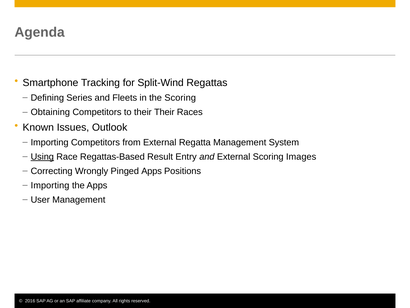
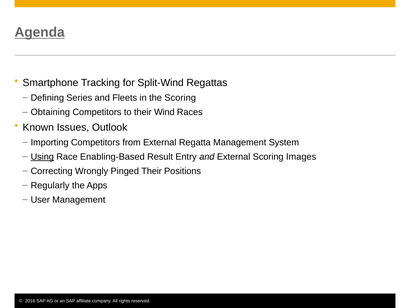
Agenda underline: none -> present (40, 32)
their Their: Their -> Wind (164, 112)
Regattas-Based: Regattas-Based -> Enabling-Based (112, 156)
Pinged Apps: Apps -> Their (152, 171)
Importing: Importing -> Regularly (50, 185)
